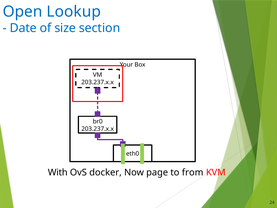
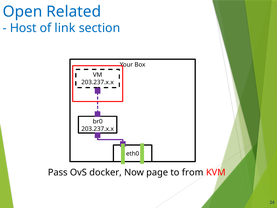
Lookup: Lookup -> Related (74, 12)
Date: Date -> Host (23, 28)
size: size -> link (65, 28)
With: With -> Pass (58, 172)
